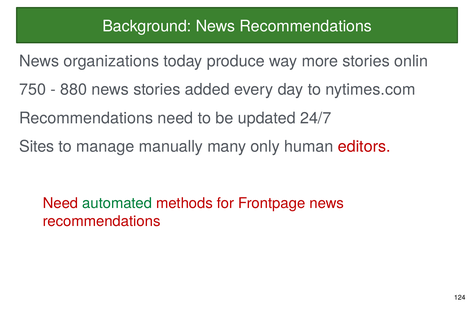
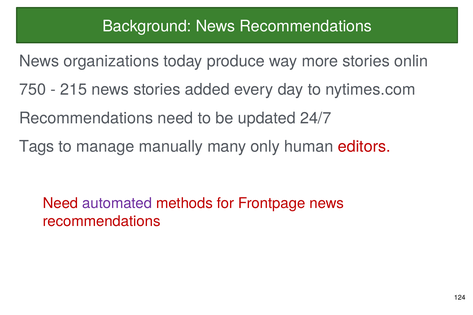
880: 880 -> 215 (74, 90)
Sites: Sites -> Tags (37, 147)
automated colour: green -> purple (117, 204)
